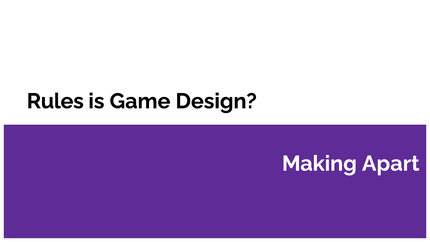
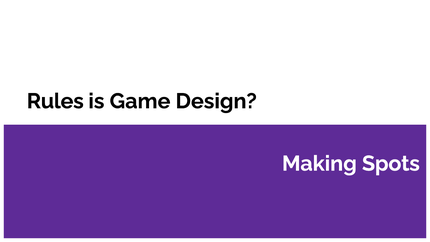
Apart: Apart -> Spots (391, 164)
